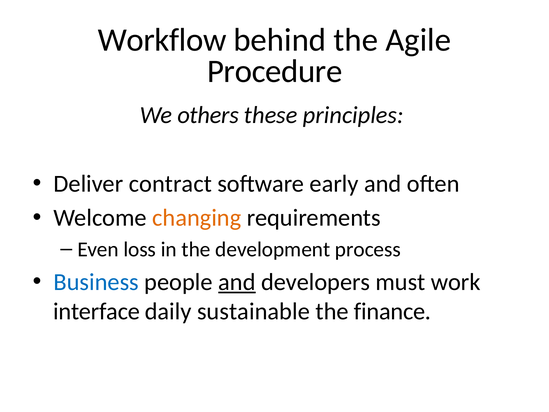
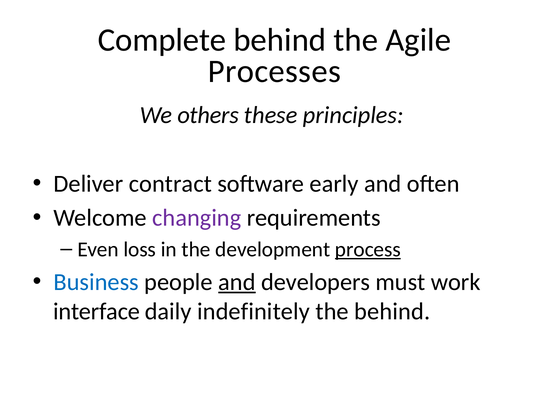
Workflow: Workflow -> Complete (162, 40)
Procedure: Procedure -> Processes (274, 71)
changing colour: orange -> purple (197, 218)
process underline: none -> present (368, 249)
sustainable: sustainable -> indefinitely (253, 311)
the finance: finance -> behind (392, 311)
